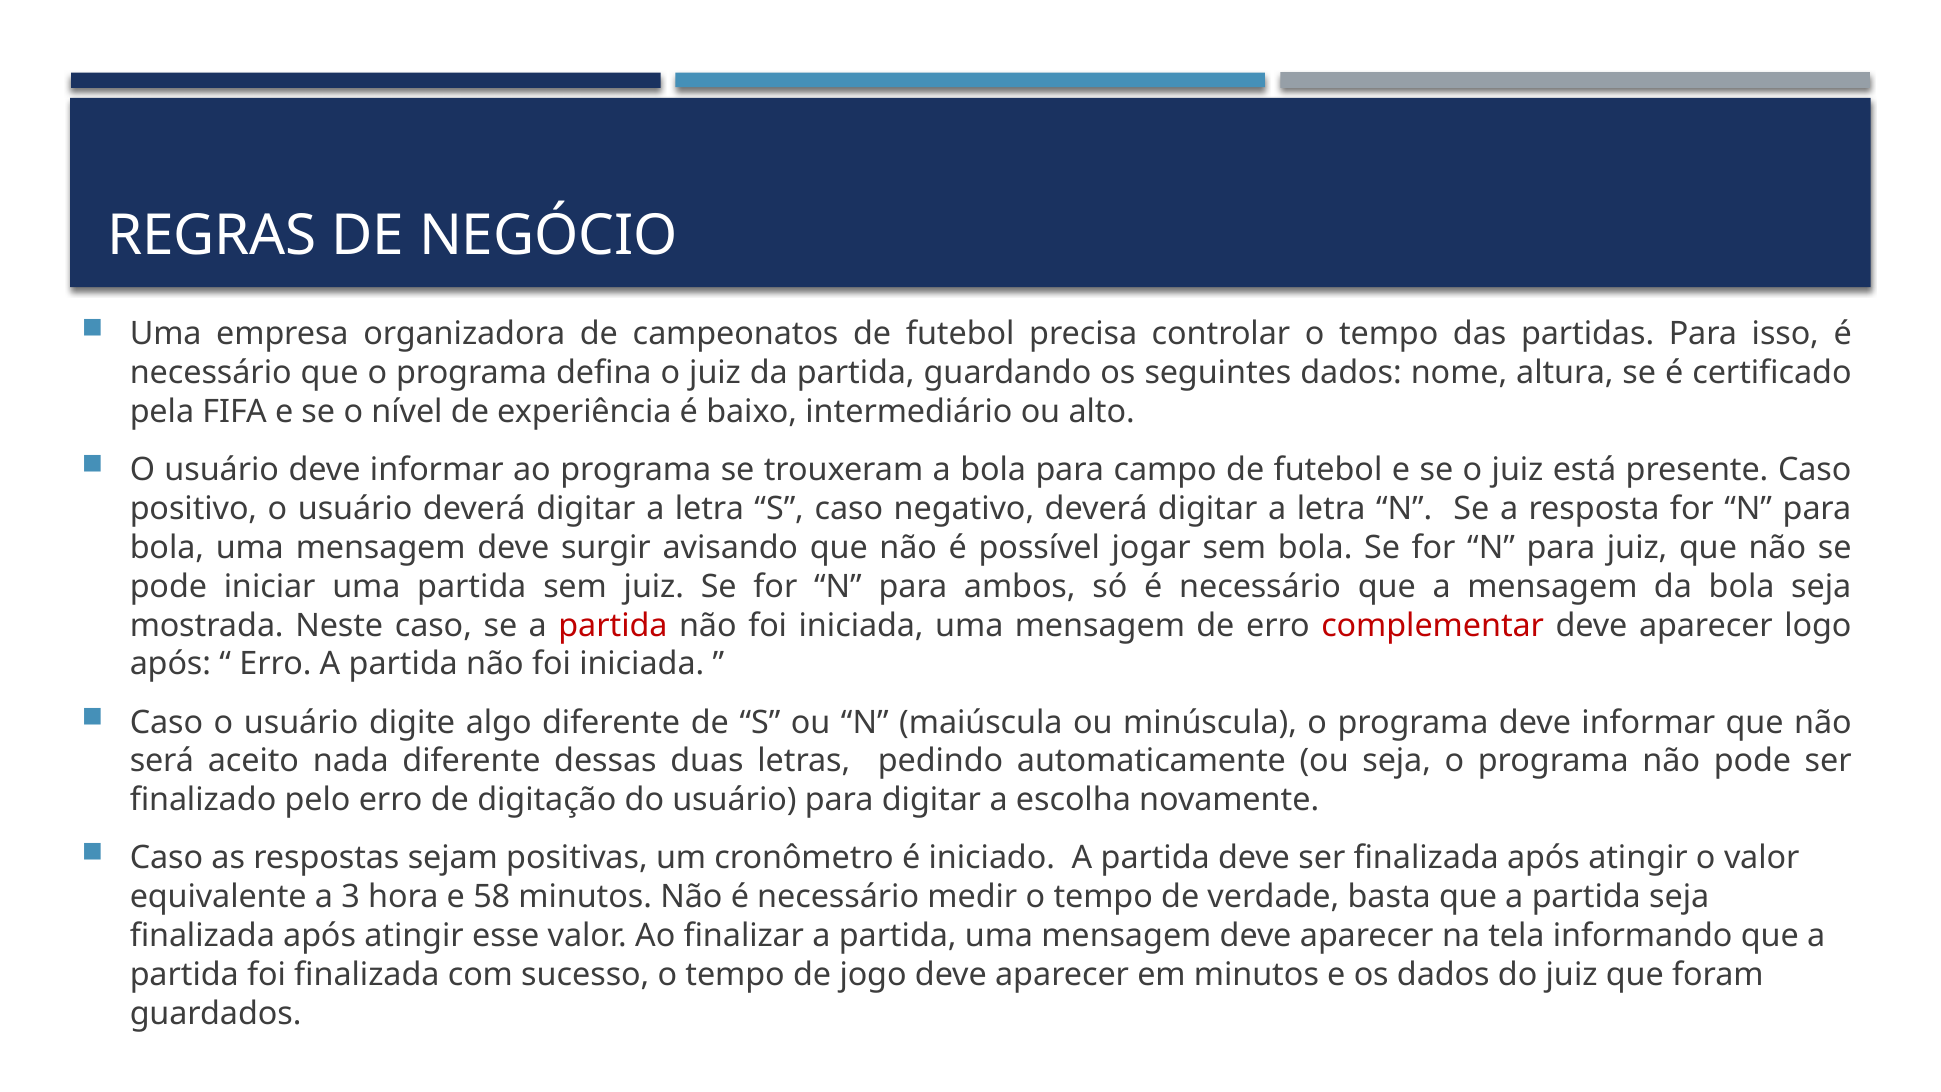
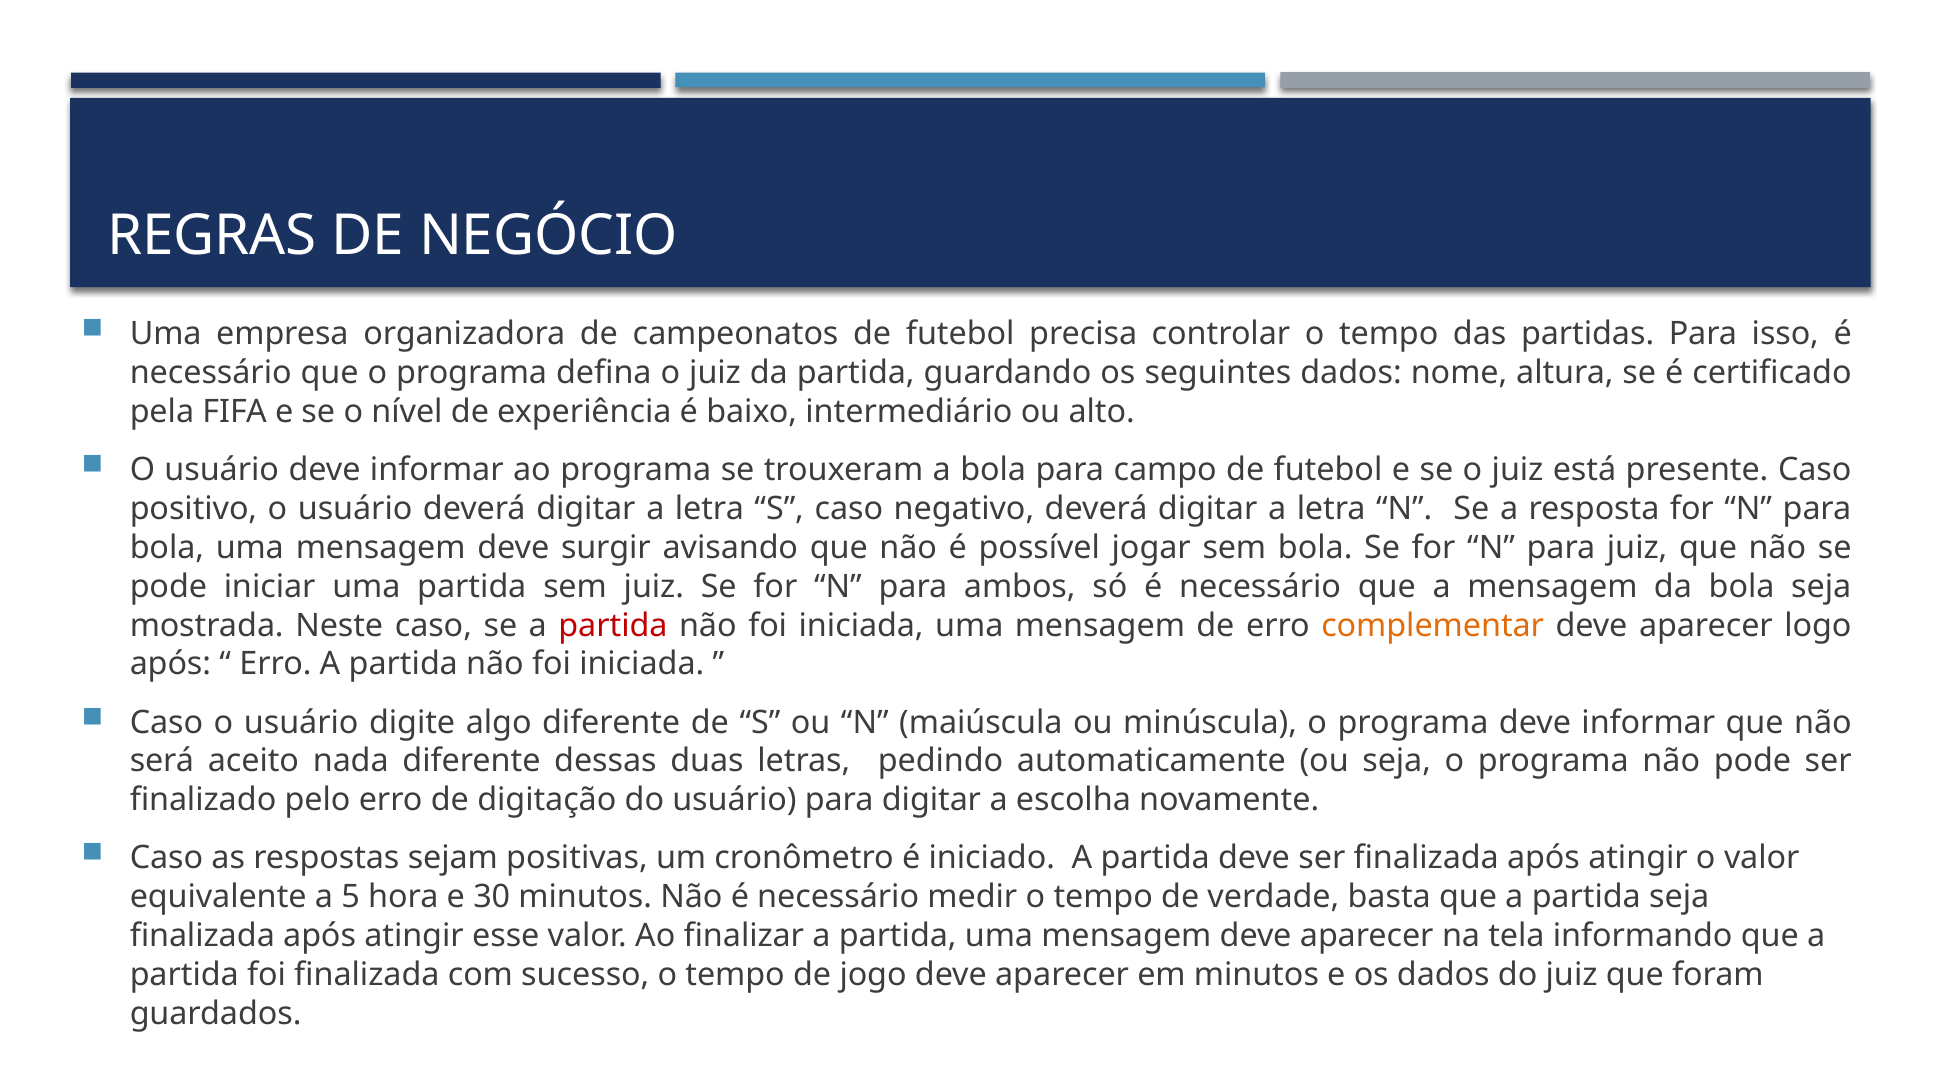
complementar colour: red -> orange (1433, 625)
3: 3 -> 5 (351, 897)
58: 58 -> 30 (492, 897)
